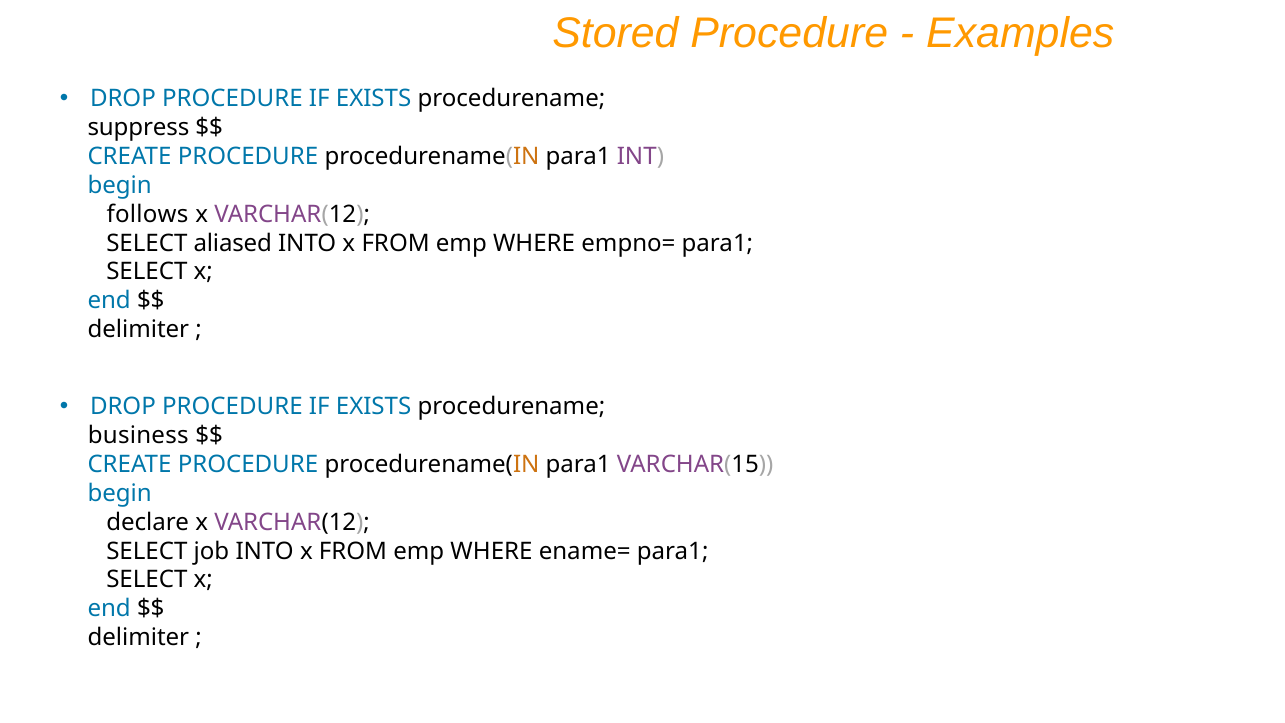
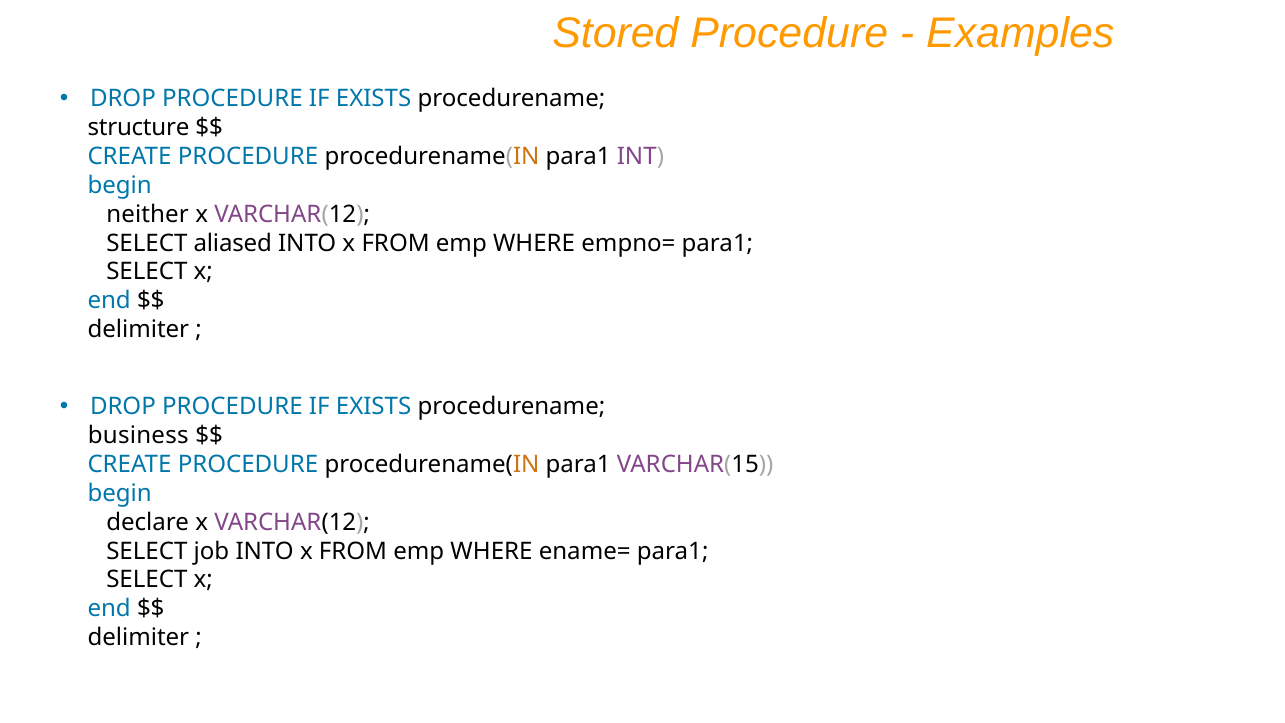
suppress: suppress -> structure (138, 127)
follows: follows -> neither (148, 214)
